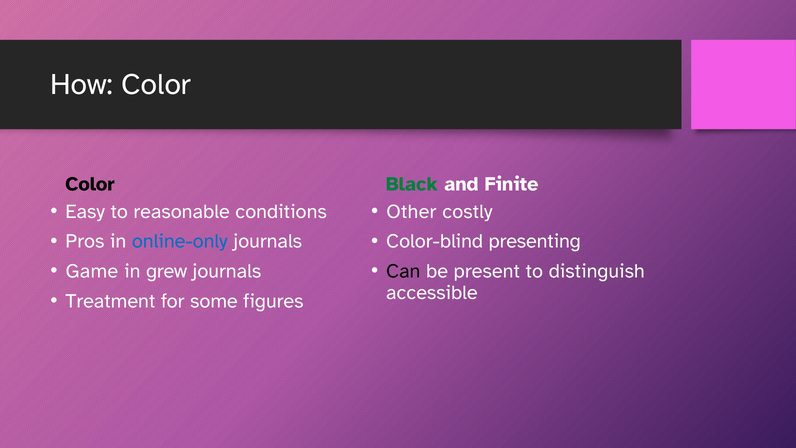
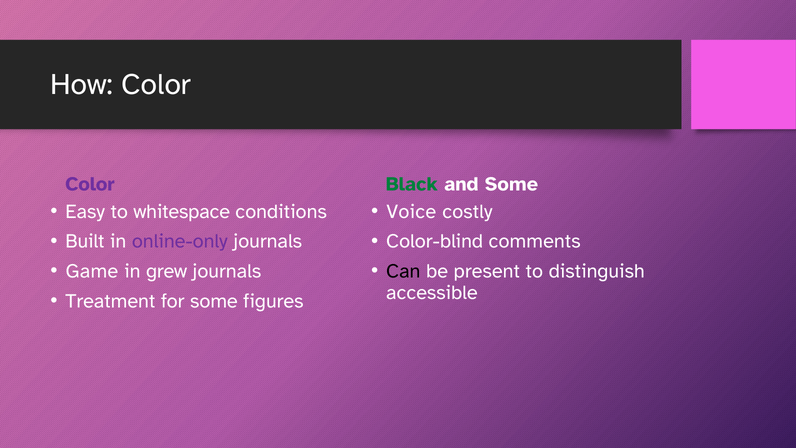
and Finite: Finite -> Some (511, 184)
Color colour: black -> purple (90, 184)
reasonable: reasonable -> whitespace (182, 211)
Other: Other -> Voice (411, 211)
Pros: Pros -> Built (85, 241)
online-only colour: blue -> purple (180, 241)
presenting: presenting -> comments (535, 241)
